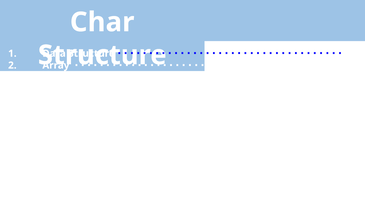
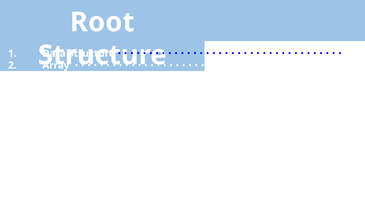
Char: Char -> Root (102, 22)
